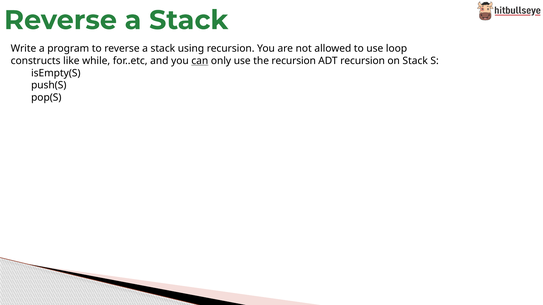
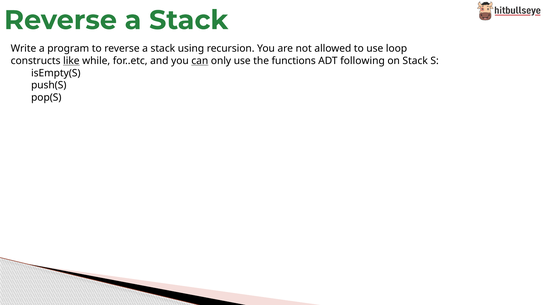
like underline: none -> present (71, 61)
the recursion: recursion -> functions (294, 61)
ADT recursion: recursion -> following (363, 61)
